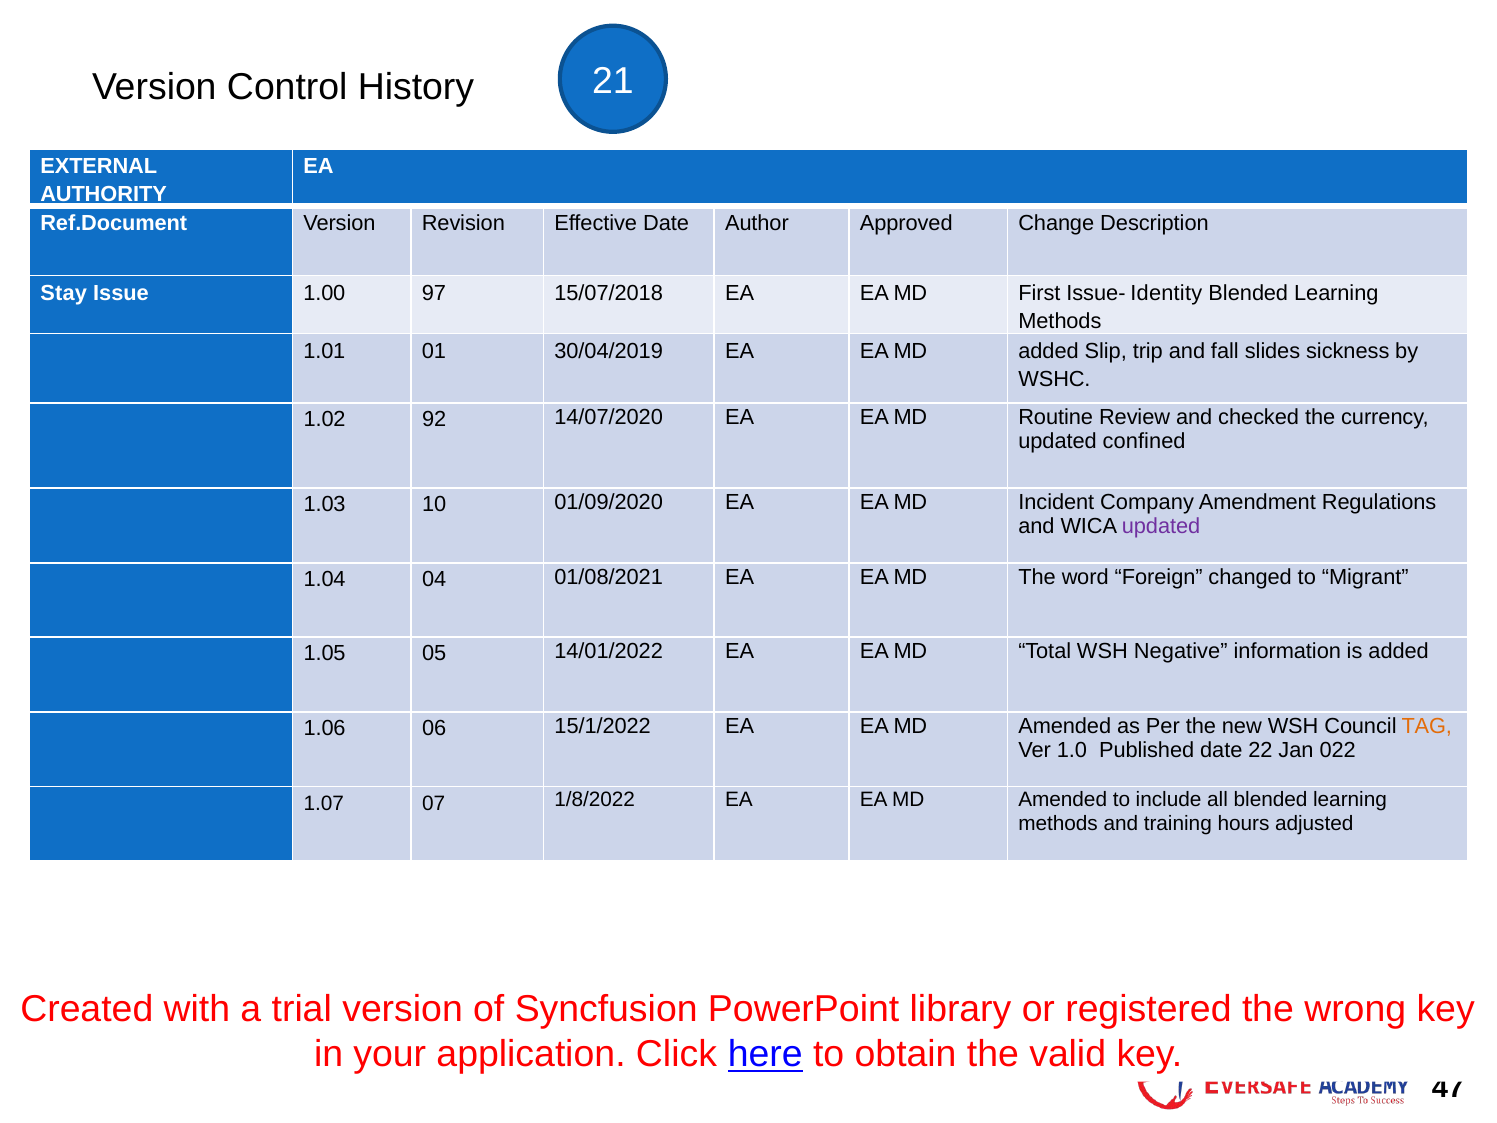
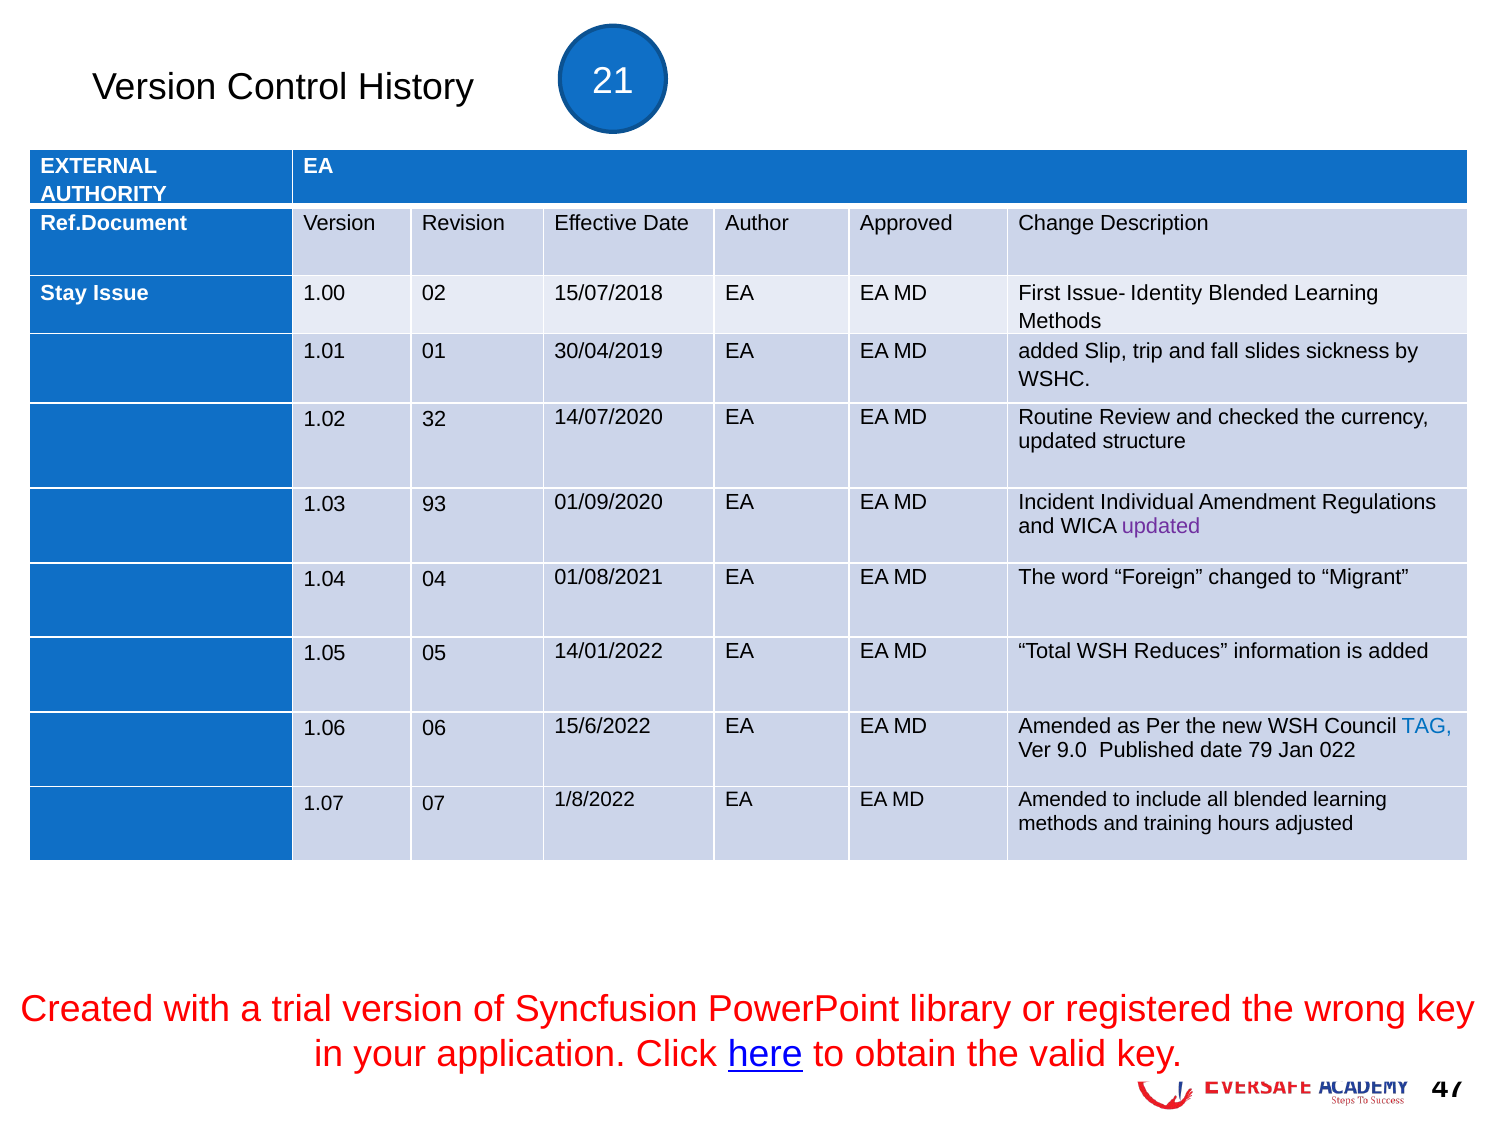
97: 97 -> 02 (434, 293)
92: 92 -> 32 (434, 419)
confined: confined -> structure (1144, 441)
10: 10 -> 93 (434, 504)
Company: Company -> Individual (1147, 502)
Negative: Negative -> Reduces (1181, 651)
15/1/2022: 15/1/2022 -> 15/6/2022 (603, 726)
TAG colour: orange -> blue (1427, 726)
1.0: 1.0 -> 9.0 (1072, 750)
22: 22 -> 79 (1260, 750)
